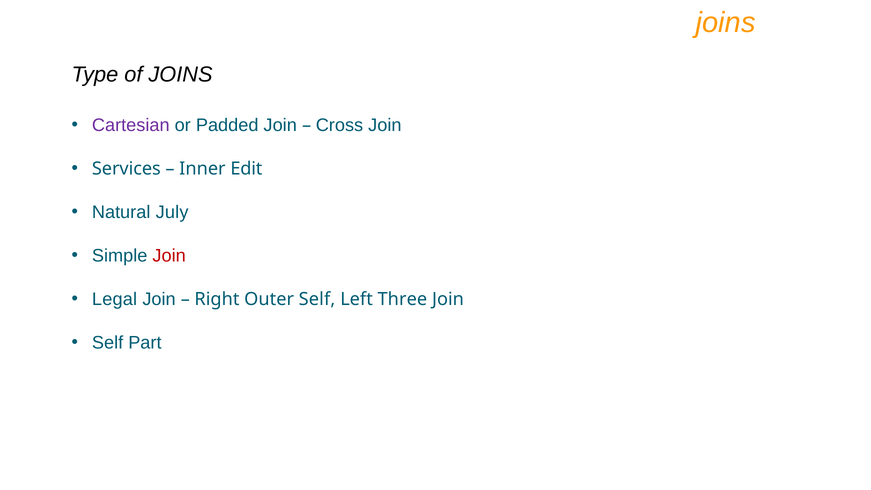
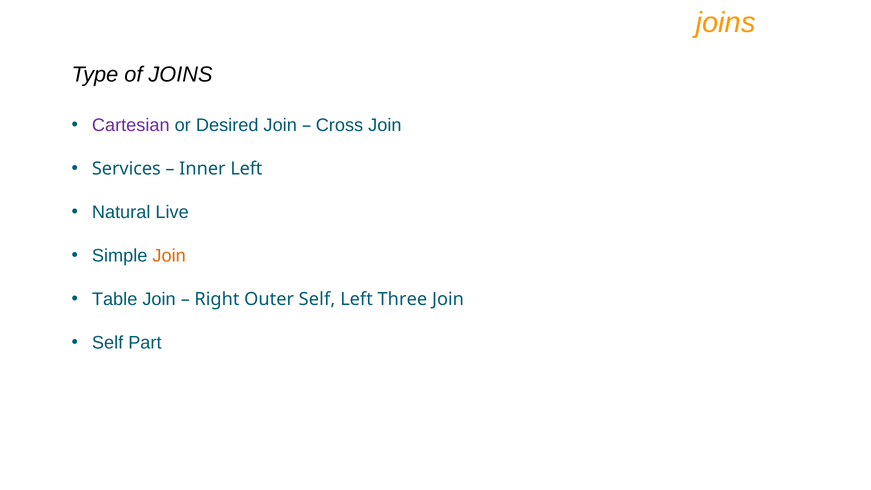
Padded: Padded -> Desired (227, 125)
Inner Edit: Edit -> Left (246, 169)
July: July -> Live (172, 212)
Join colour: red -> orange (169, 256)
Legal: Legal -> Table (115, 299)
